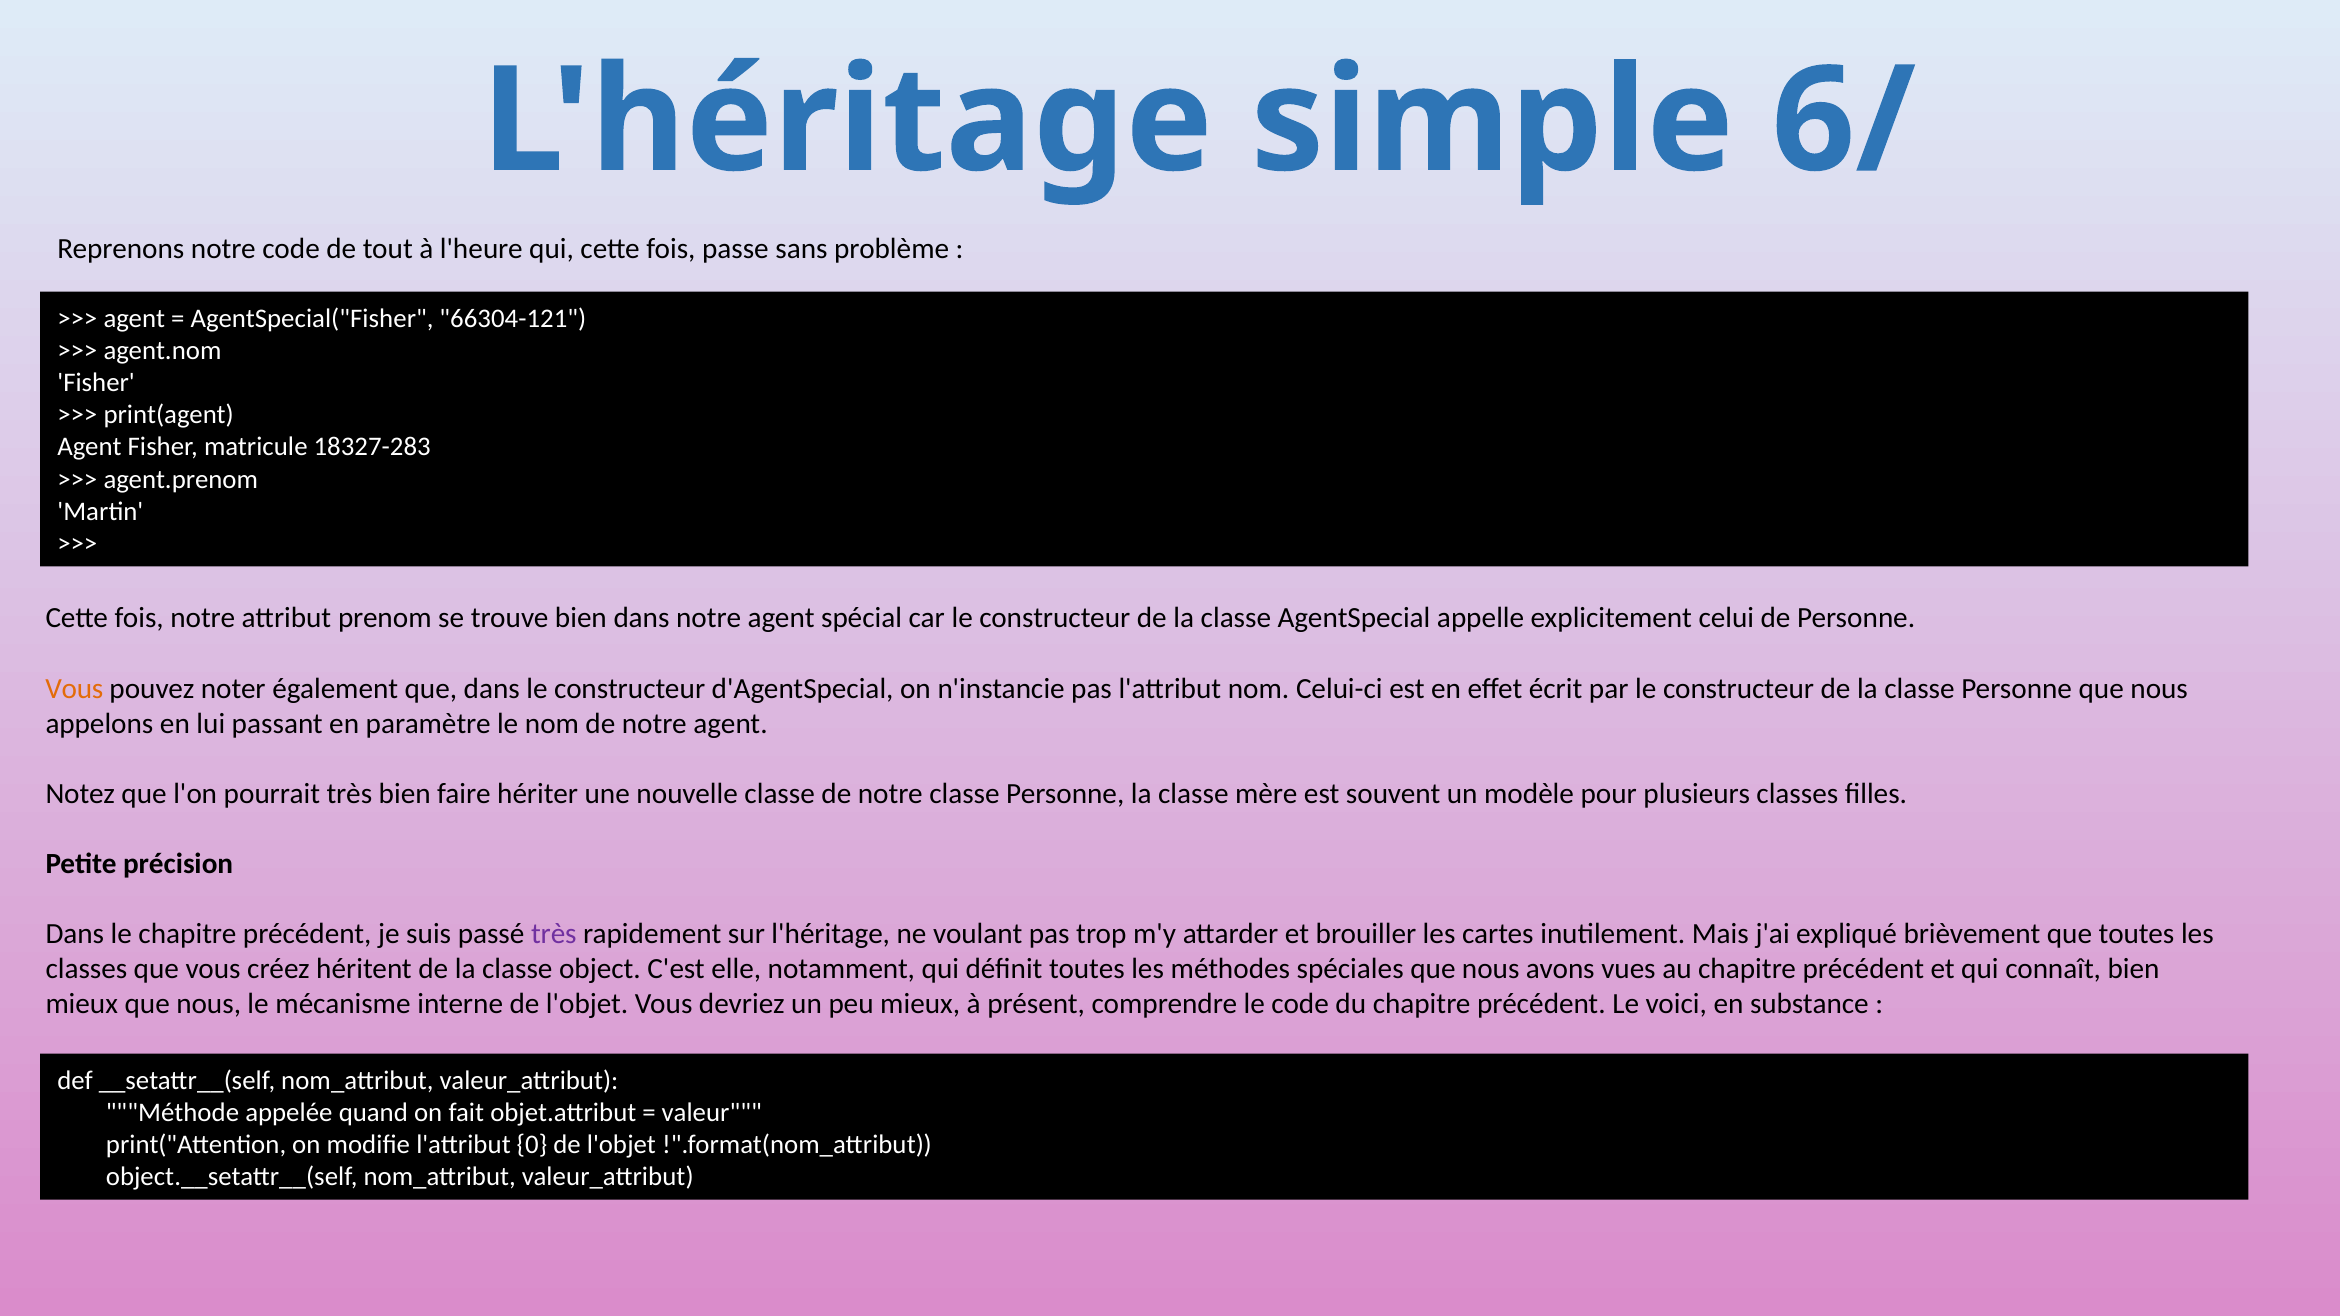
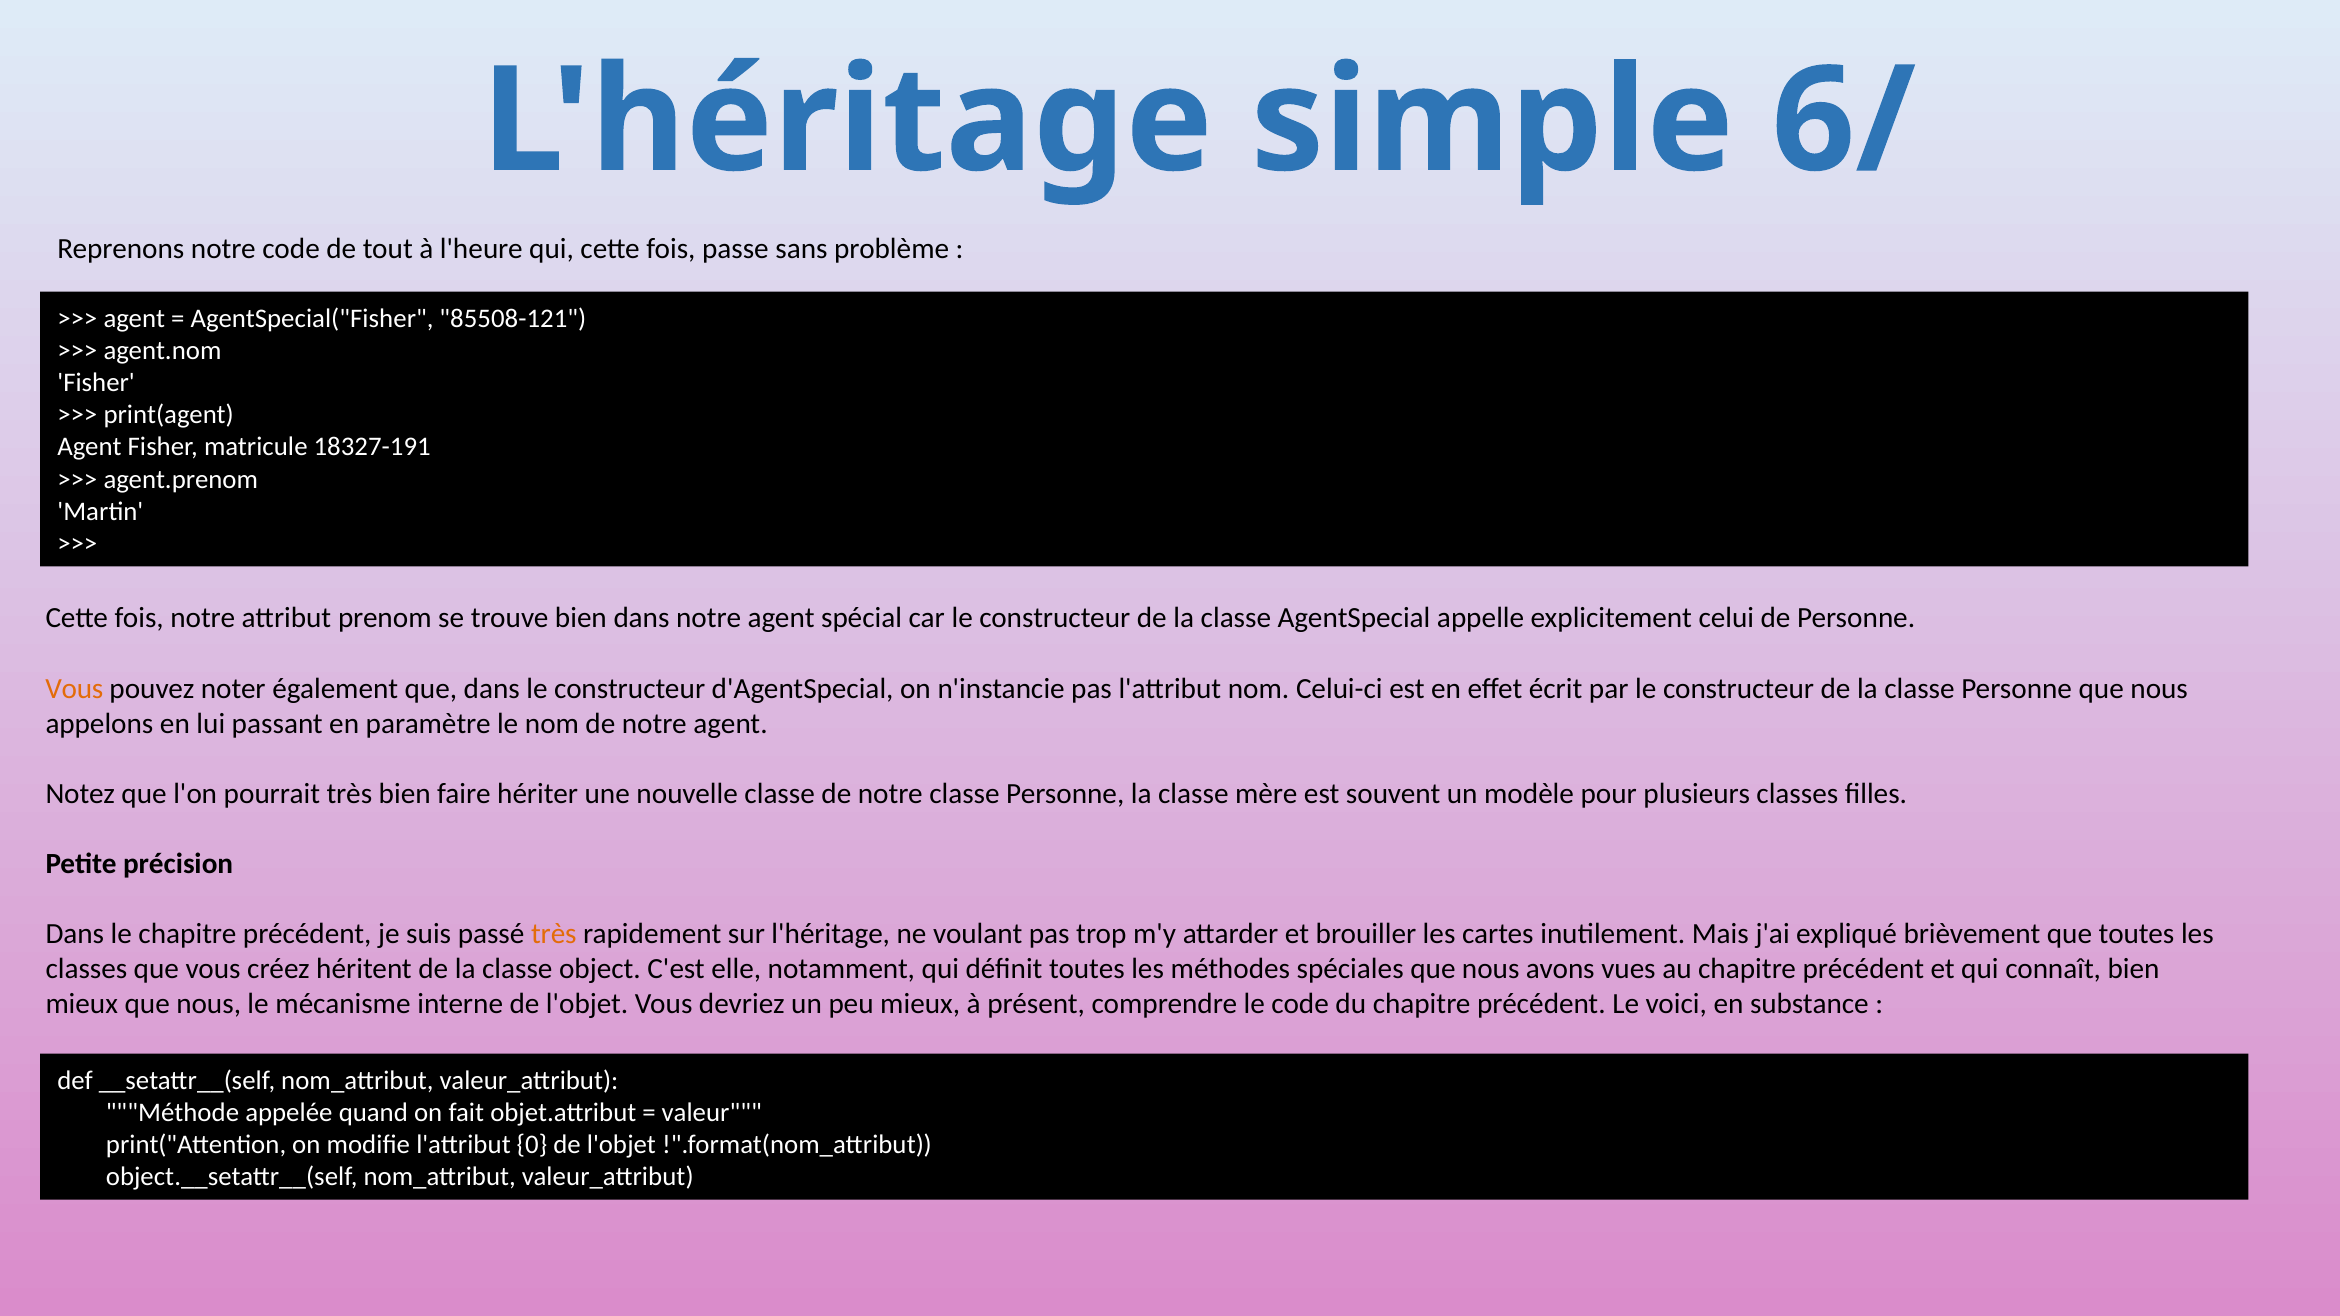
66304-121: 66304-121 -> 85508-121 (513, 318)
18327-283: 18327-283 -> 18327-191 (372, 447)
très colour: purple -> orange (554, 934)
